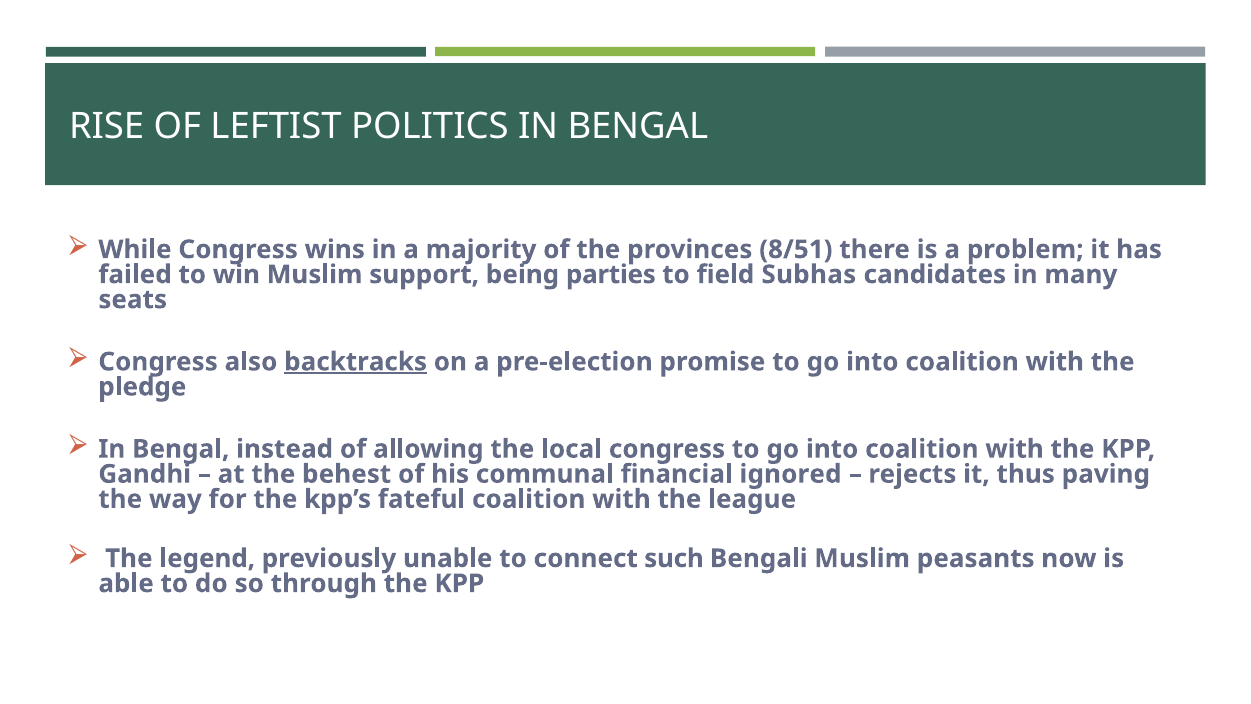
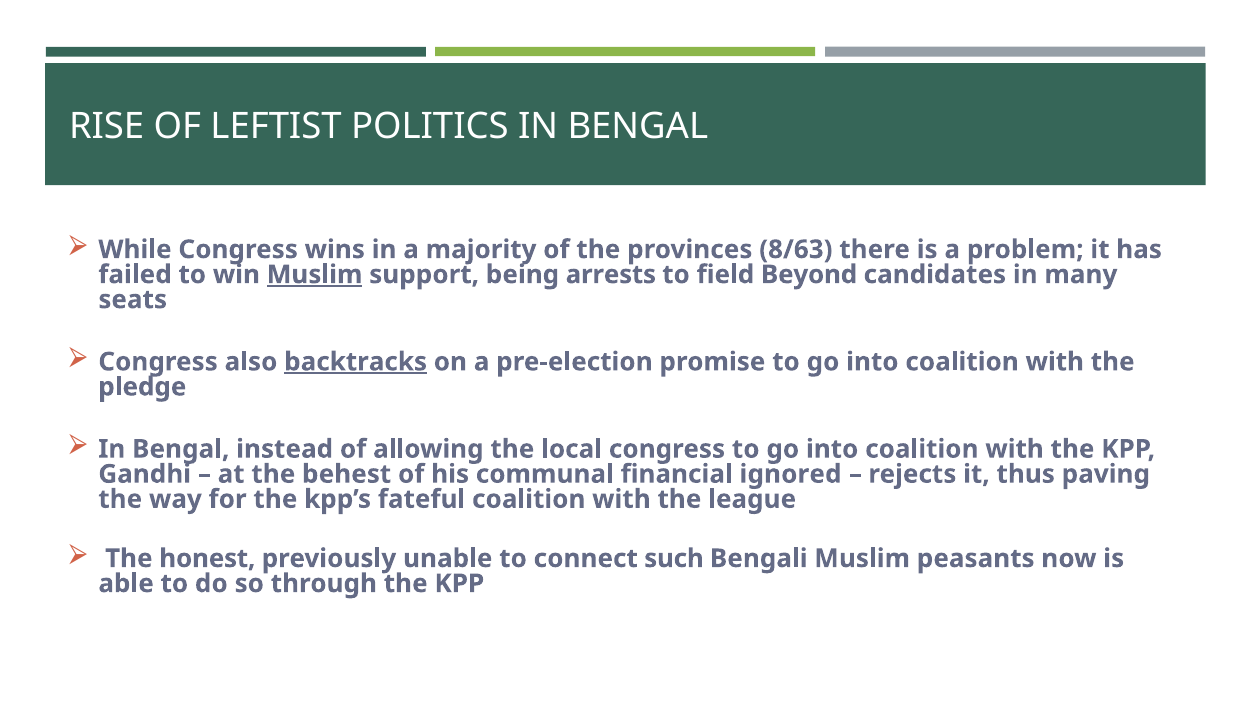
8/51: 8/51 -> 8/63 (796, 249)
Muslim underline: none -> present (315, 274)
parties: parties -> arrests (611, 274)
Subhas: Subhas -> Beyond (809, 274)
legend: legend -> honest (207, 558)
